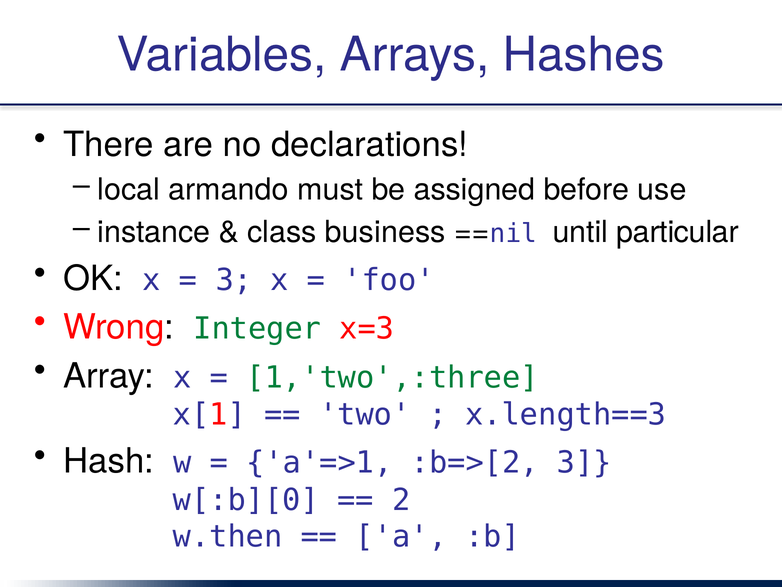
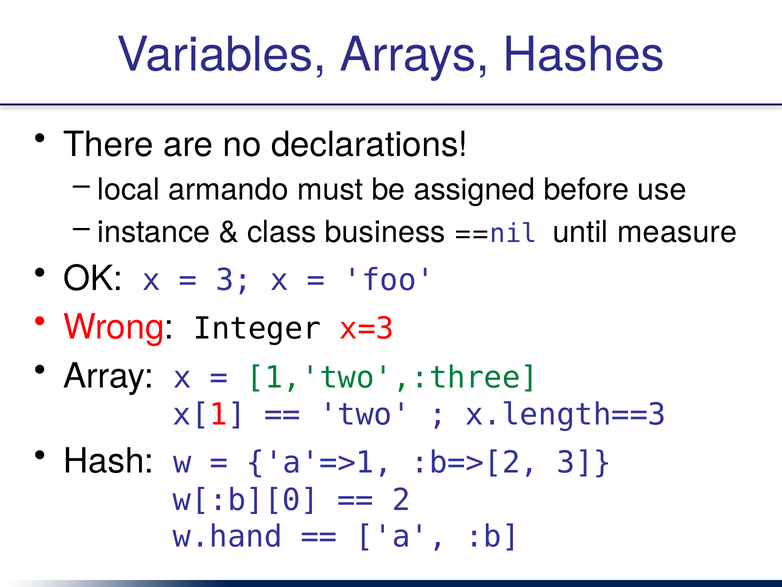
particular: particular -> measure (677, 232)
Integer colour: green -> black (257, 329)
w.then: w.then -> w.hand (228, 536)
